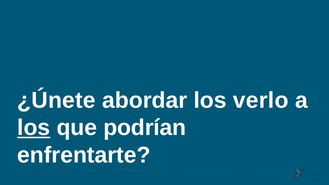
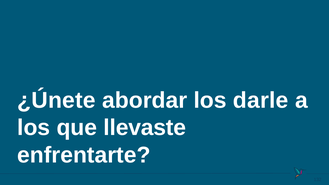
verlo: verlo -> darle (261, 100)
los underline: present -> none (34, 128)
podrían: podrían -> llevaste (145, 128)
